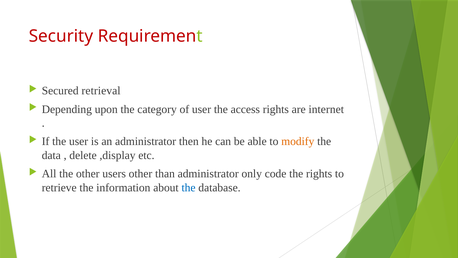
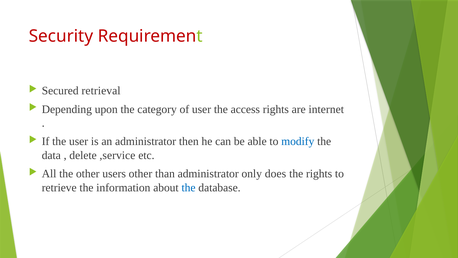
modify colour: orange -> blue (298, 141)
,display: ,display -> ,service (117, 155)
code: code -> does (276, 174)
